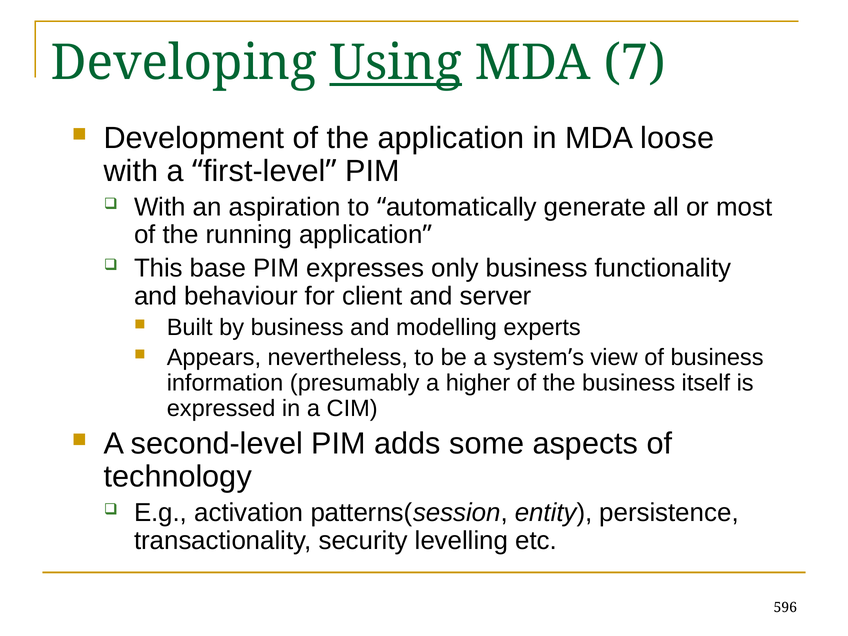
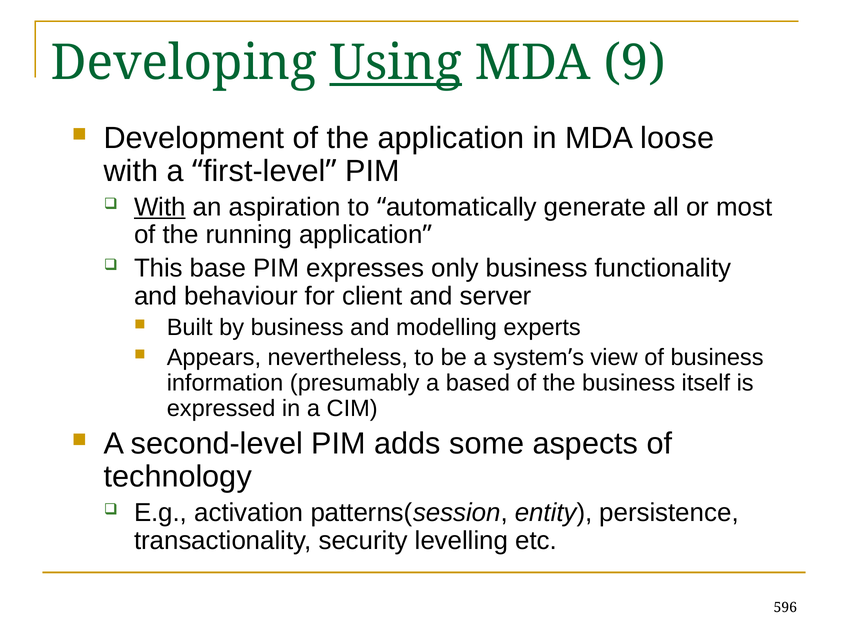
7: 7 -> 9 (635, 63)
With underline: none -> present (160, 207)
higher: higher -> based (478, 383)
